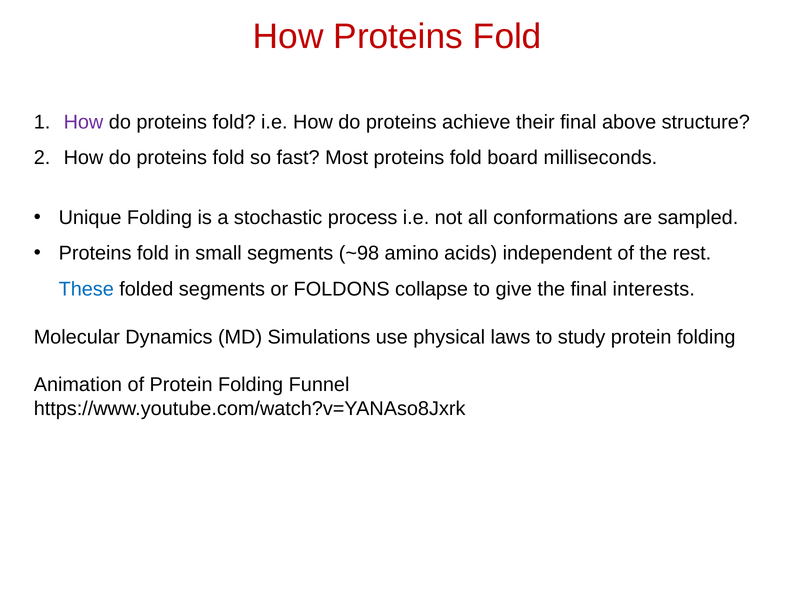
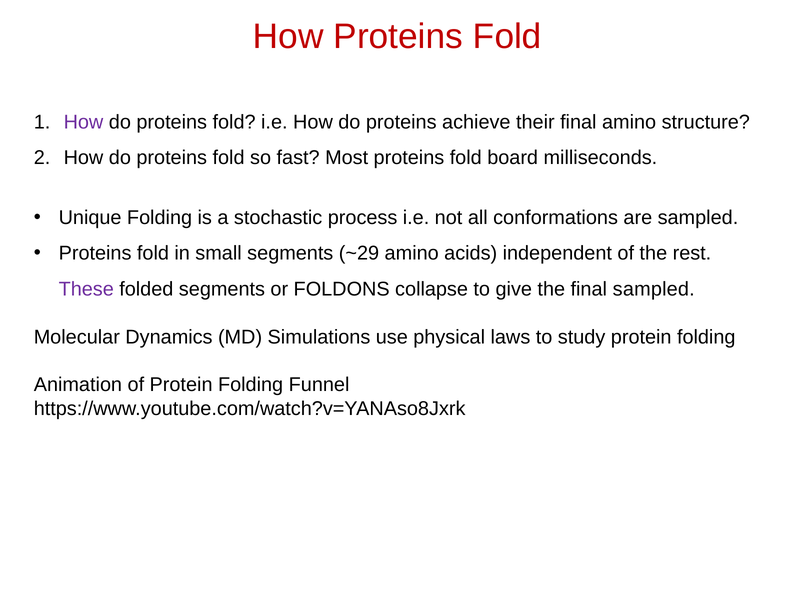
final above: above -> amino (629, 122)
~98: ~98 -> ~29 (359, 253)
These colour: blue -> purple (86, 289)
final interests: interests -> sampled (654, 289)
